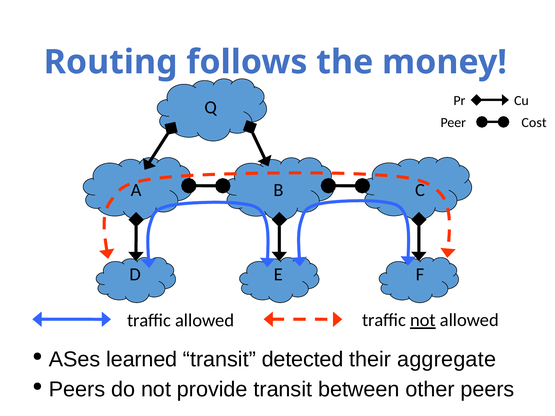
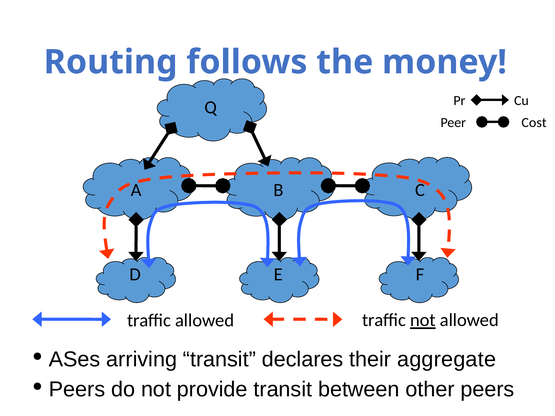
learned: learned -> arriving (142, 360)
detected: detected -> declares (303, 360)
